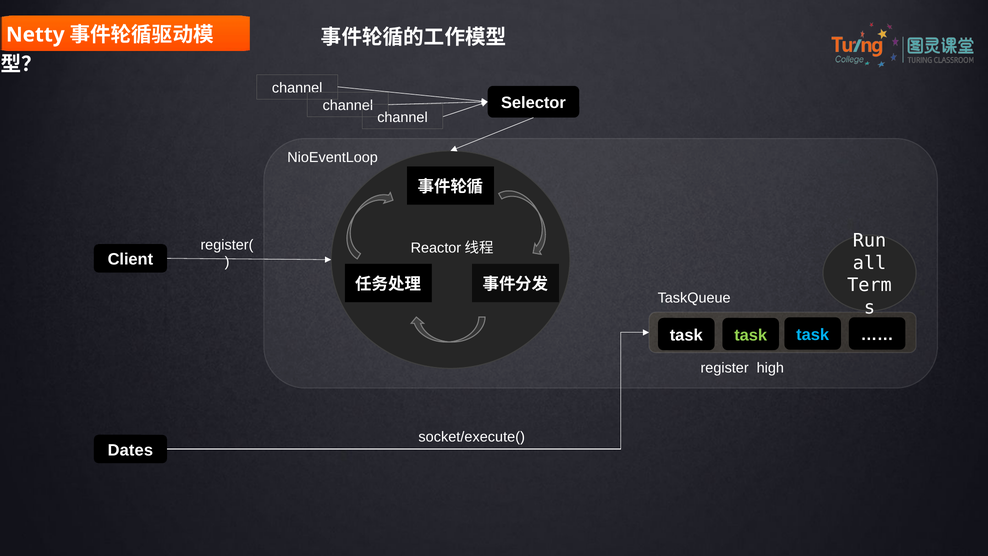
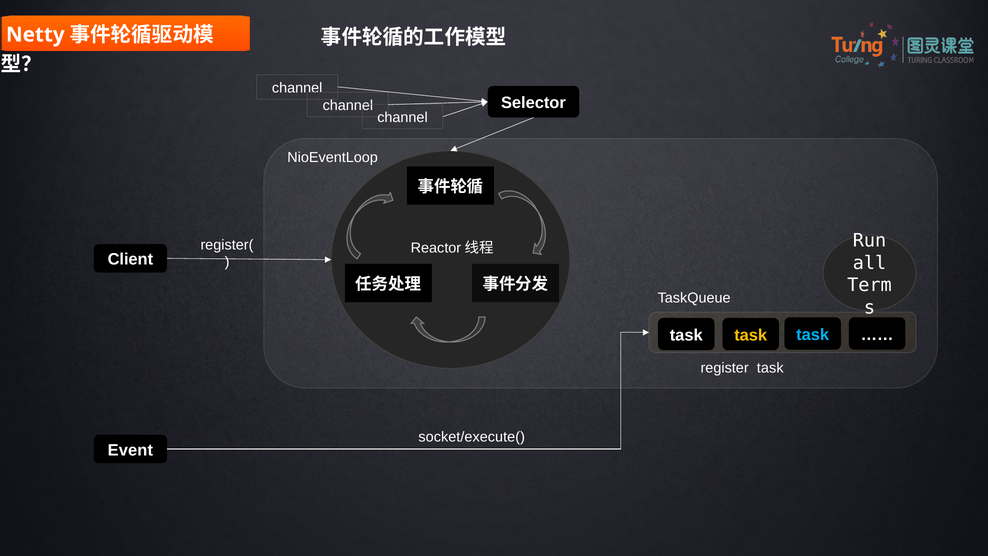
task colour: light green -> yellow (751, 335)
register high: high -> task (770, 368)
Dates: Dates -> Event (130, 450)
